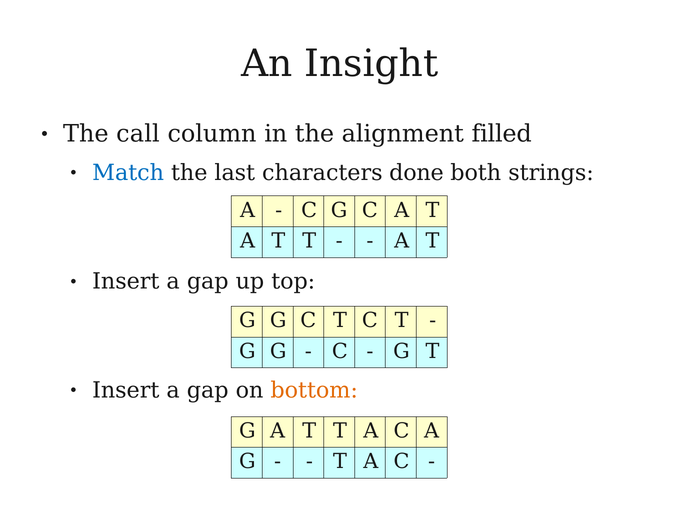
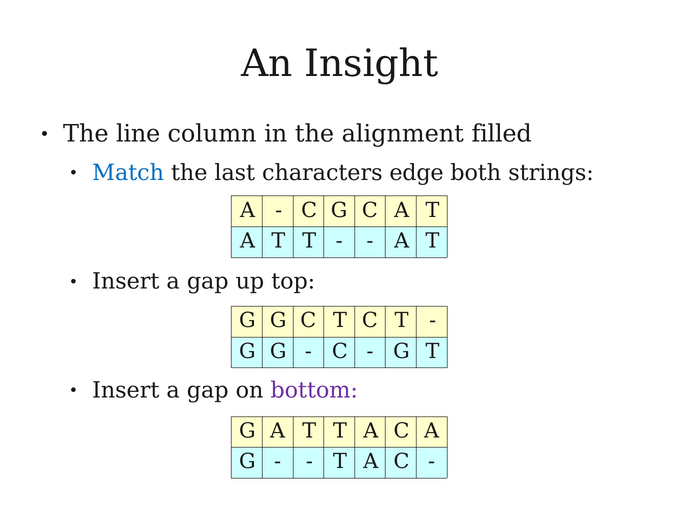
call: call -> line (138, 134)
done: done -> edge (417, 173)
bottom colour: orange -> purple (314, 390)
